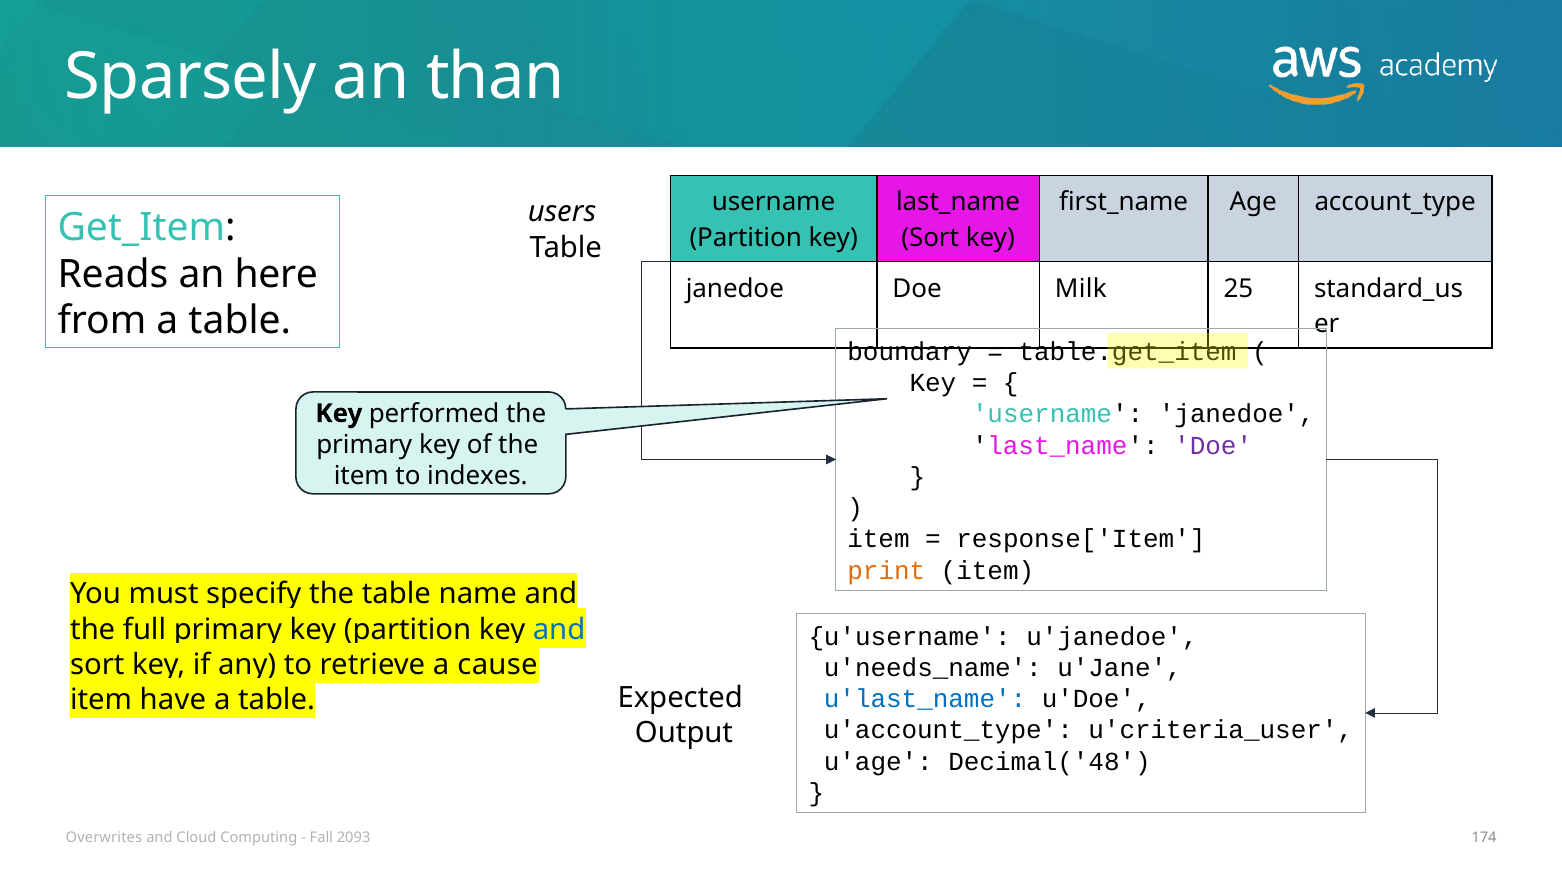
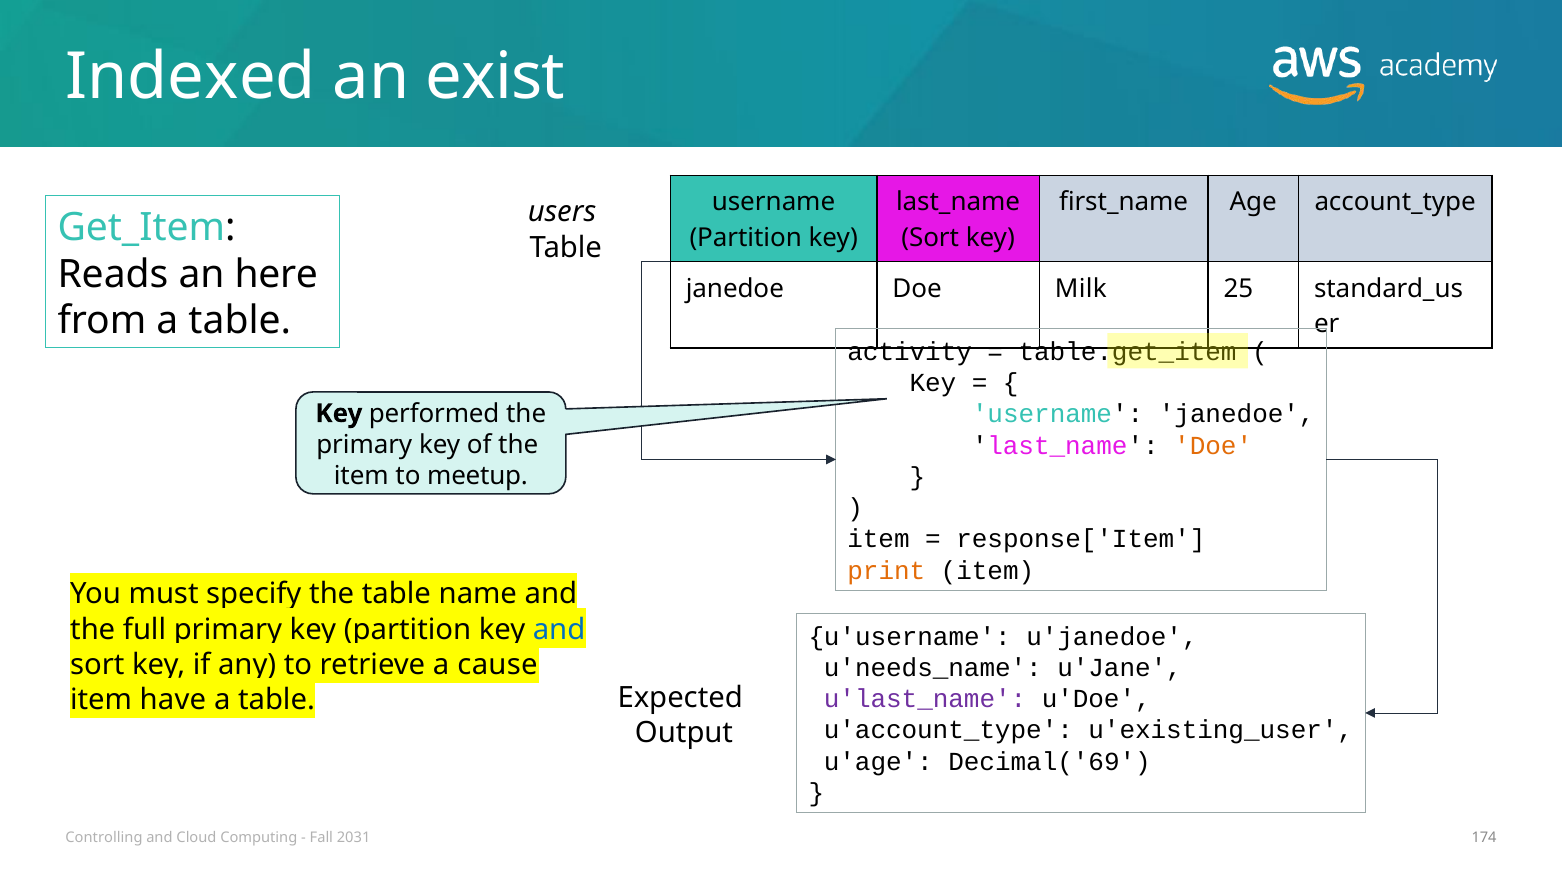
Sparsely: Sparsely -> Indexed (191, 77)
than: than -> exist (495, 77)
boundary: boundary -> activity (910, 352)
Doe colour: purple -> orange (1213, 445)
indexes: indexes -> meetup (478, 476)
u'last_name colour: blue -> purple (925, 699)
u'criteria_user: u'criteria_user -> u'existing_user (1221, 730)
Decimal('48: Decimal('48 -> Decimal('69 (1050, 761)
Overwrites: Overwrites -> Controlling (104, 838)
2093: 2093 -> 2031 (354, 838)
